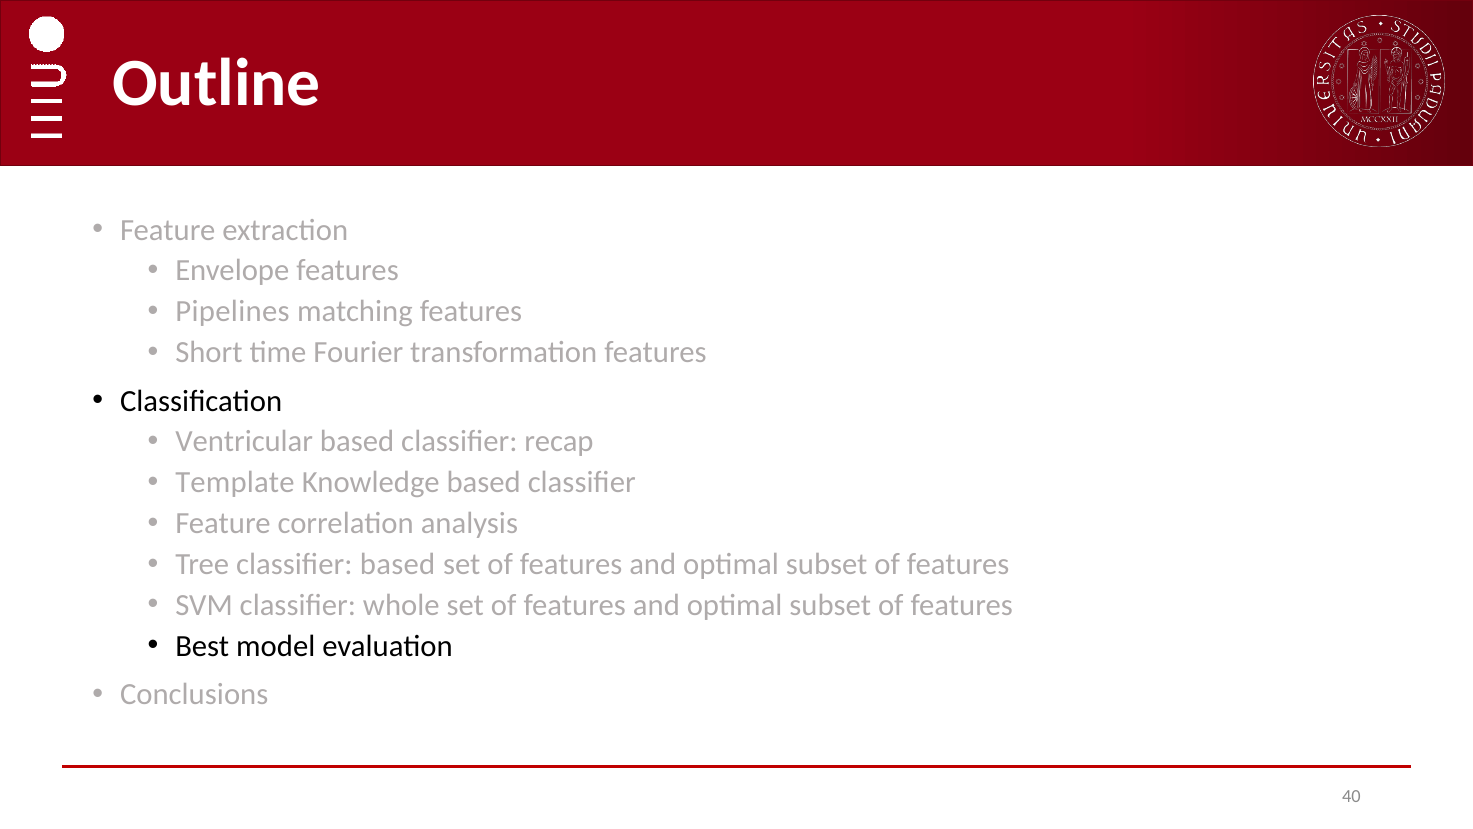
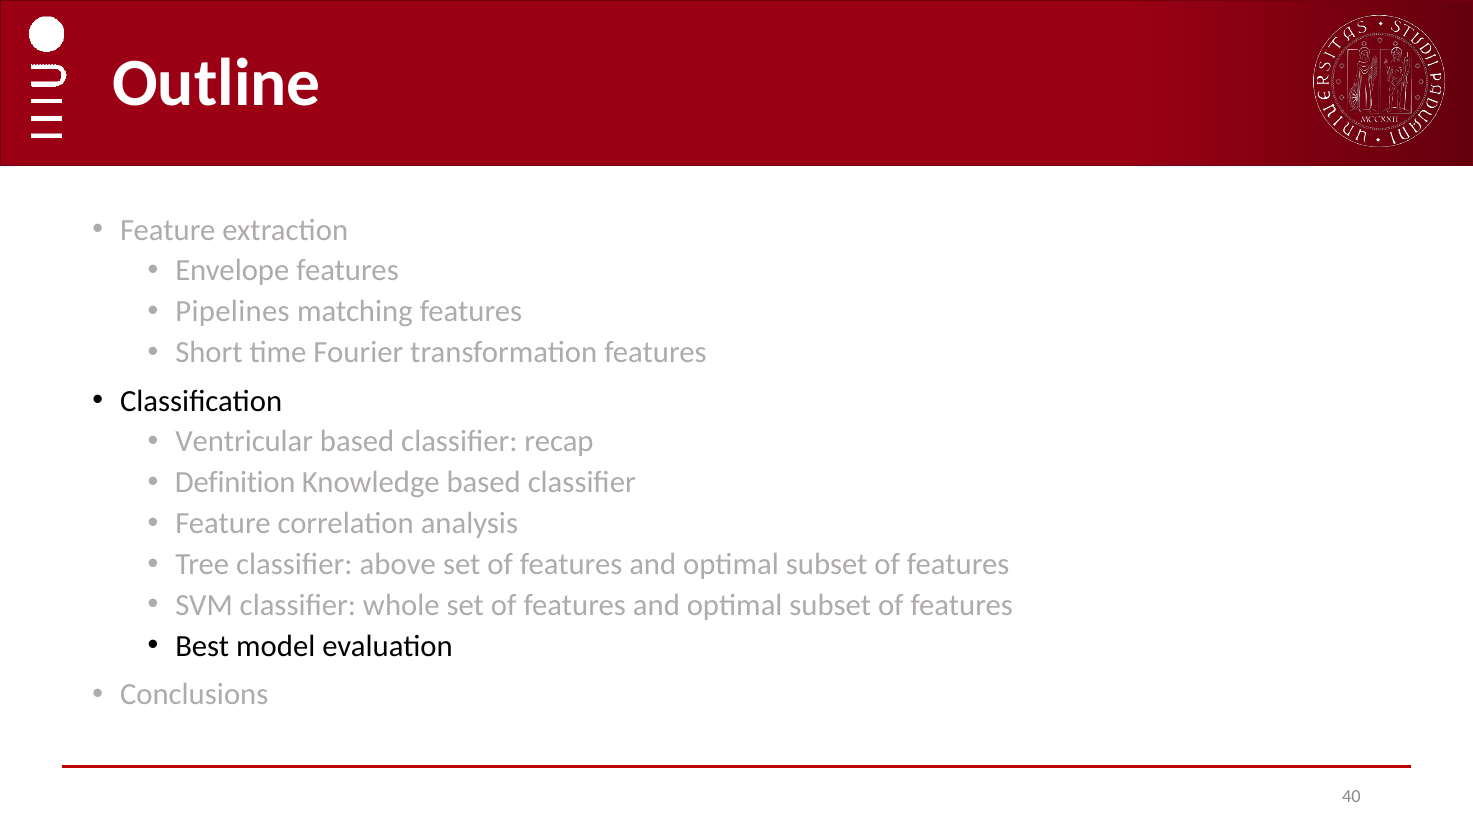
Template: Template -> Definition (235, 482)
classifier based: based -> above (398, 564)
